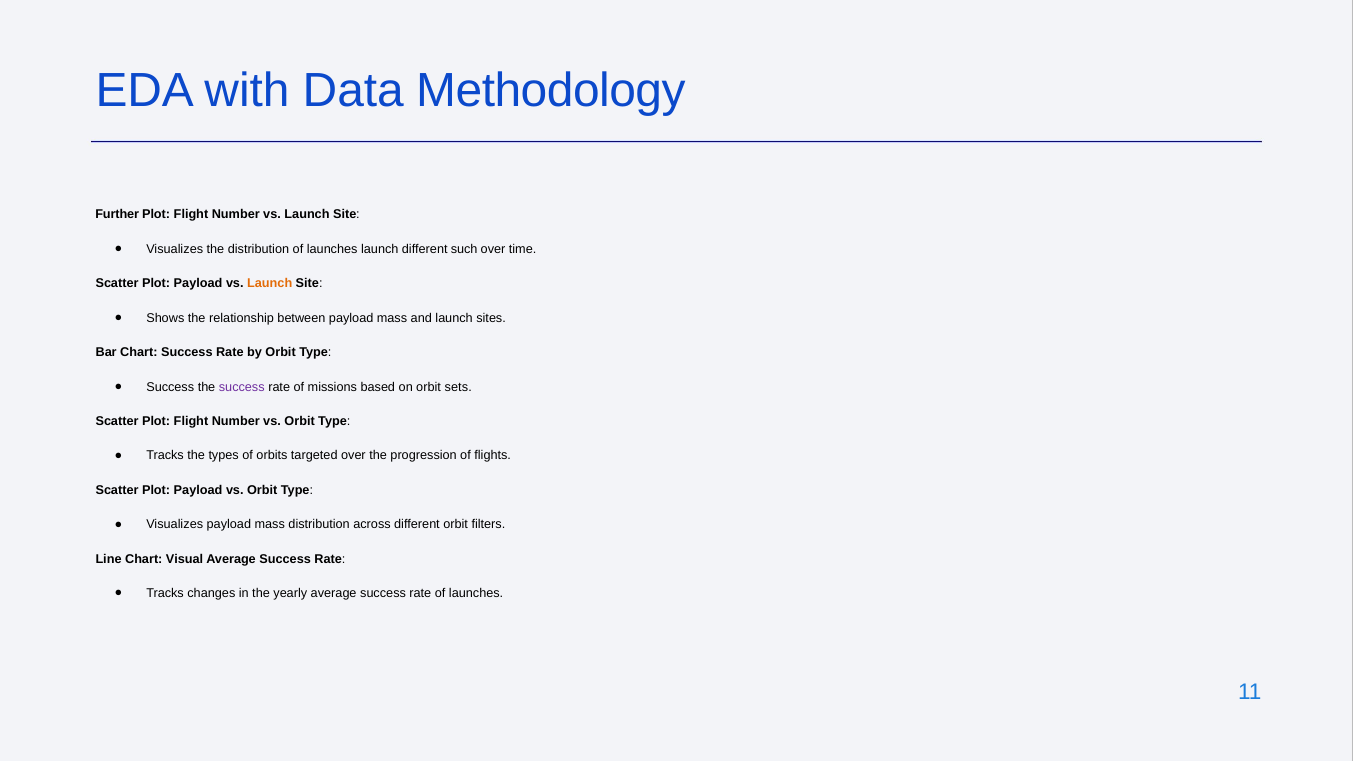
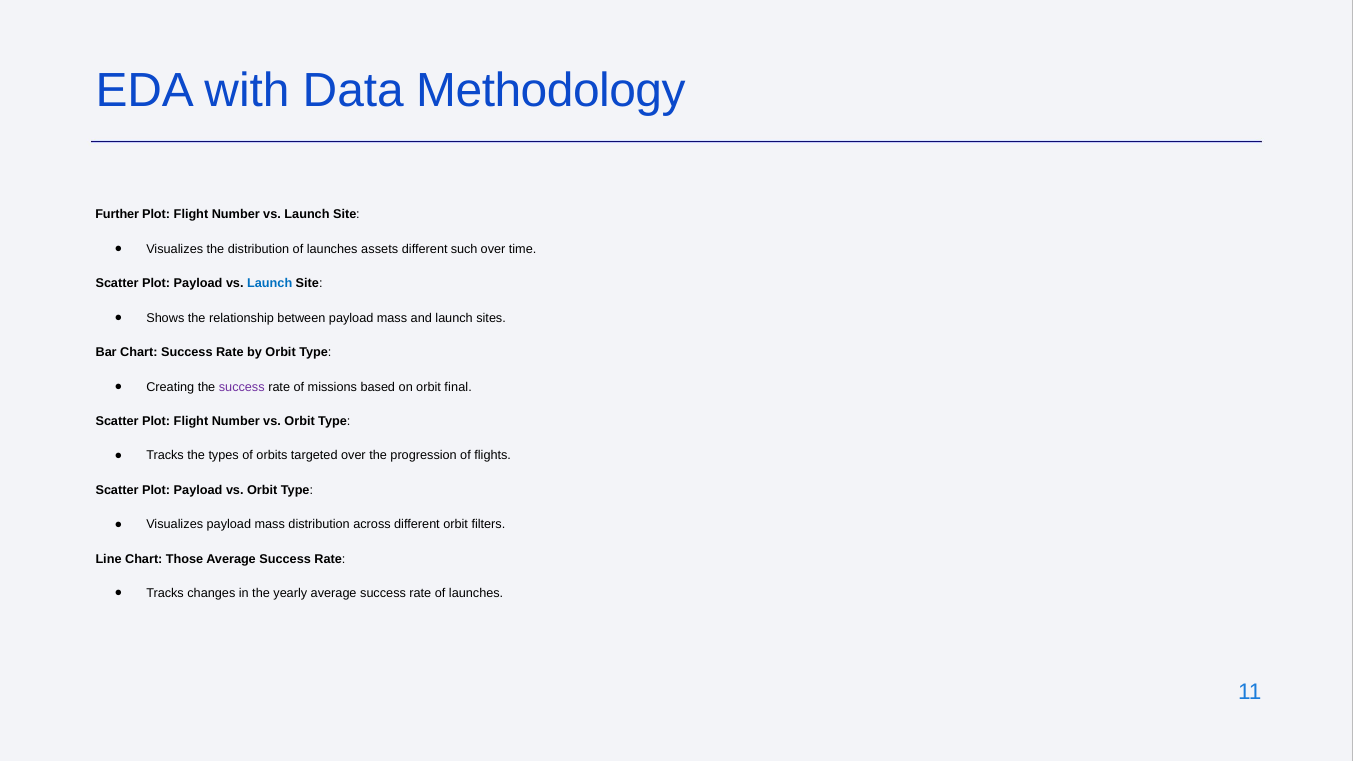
launches launch: launch -> assets (380, 249)
Launch colour: orange -> blue (270, 284)
Success: Success -> Creating (170, 387)
sets: sets -> final (458, 387)
Visual: Visual -> Those (185, 559)
